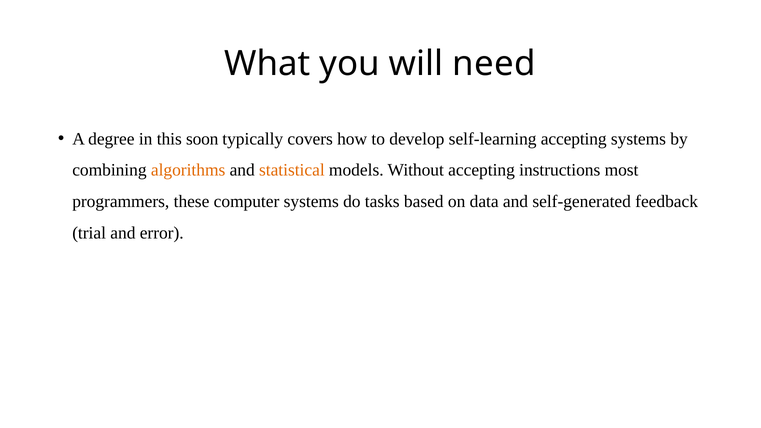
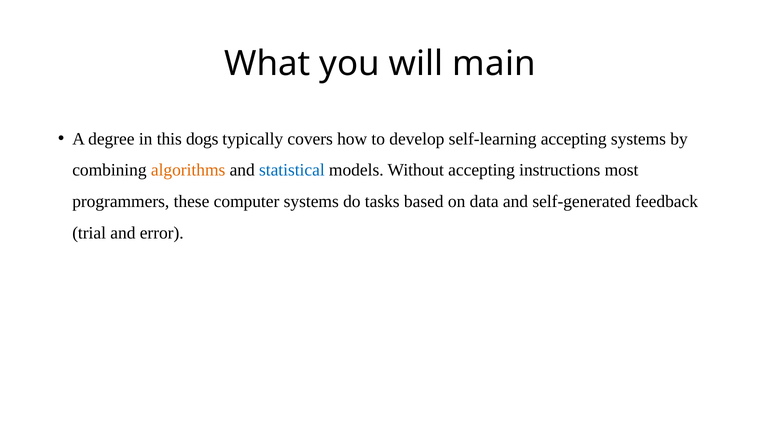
need: need -> main (494, 64)
soon: soon -> dogs (202, 139)
statistical colour: orange -> blue (292, 170)
